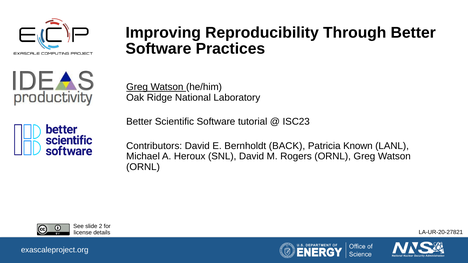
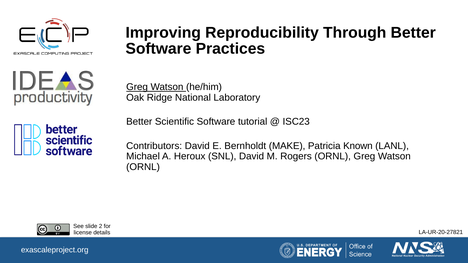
BACK: BACK -> MAKE (287, 146)
